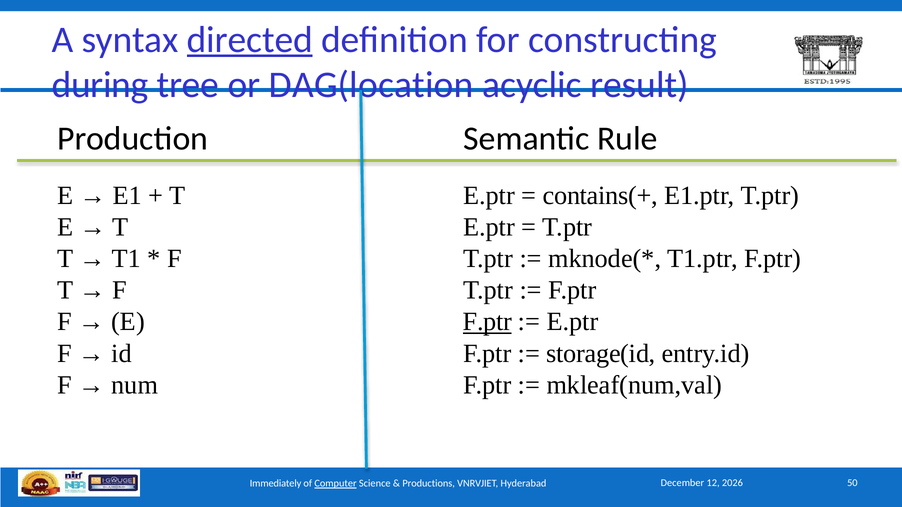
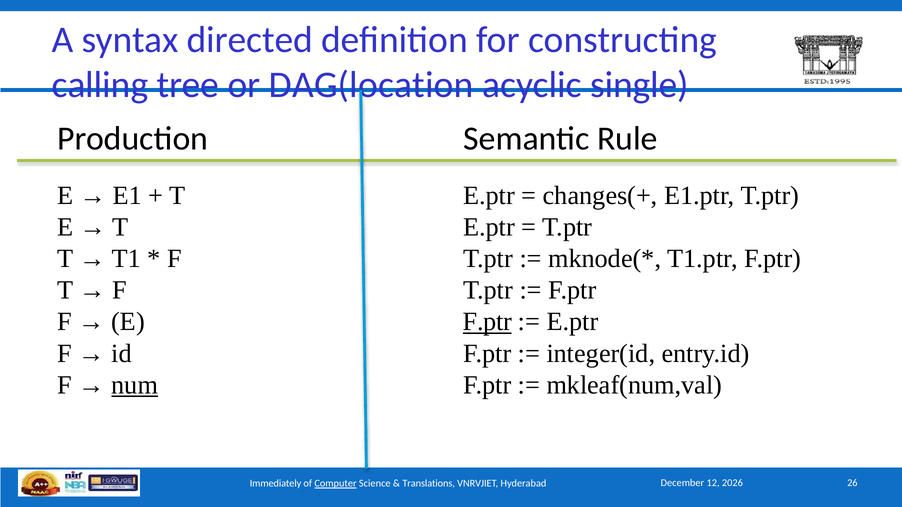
directed underline: present -> none (250, 40)
during: during -> calling (100, 85)
result: result -> single (639, 85)
contains(+: contains(+ -> changes(+ (600, 196)
storage(id: storage(id -> integer(id (601, 354)
num underline: none -> present (135, 385)
Productions: Productions -> Translations (429, 484)
50: 50 -> 26 (852, 483)
